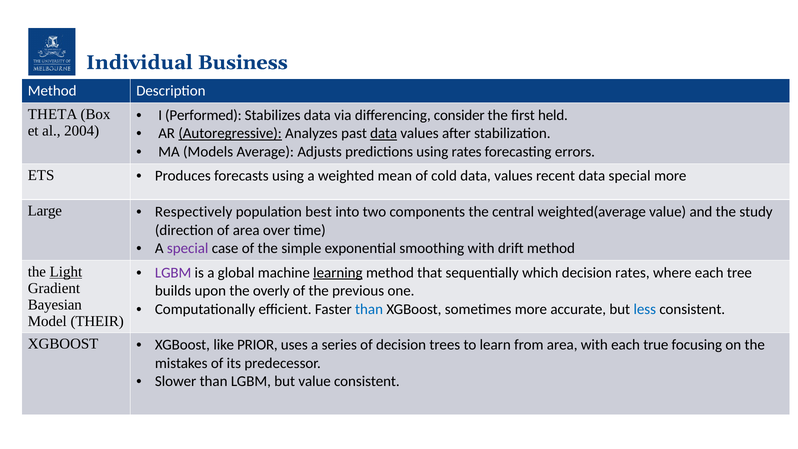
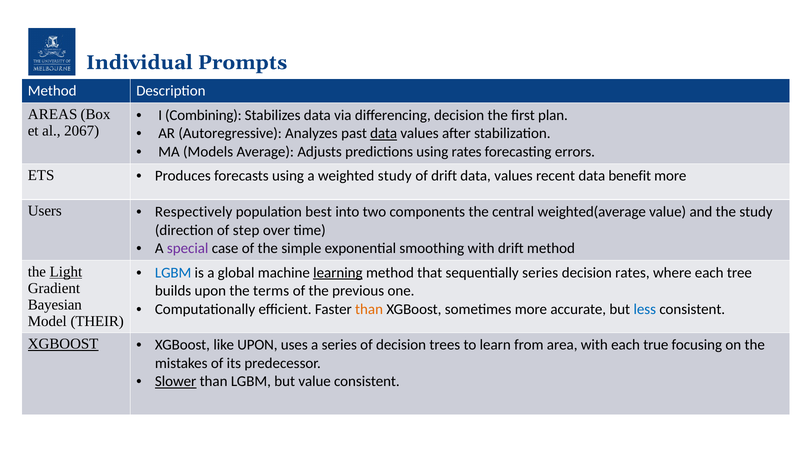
Business: Business -> Prompts (243, 62)
THETA: THETA -> AREAS (53, 114)
Performed: Performed -> Combining (203, 115)
differencing consider: consider -> decision (459, 115)
held: held -> plan (553, 115)
2004: 2004 -> 2067 (82, 131)
Autoregressive underline: present -> none (230, 133)
weighted mean: mean -> study (395, 176)
of cold: cold -> drift (444, 176)
data special: special -> benefit (630, 176)
Large: Large -> Users (45, 211)
of area: area -> step (246, 230)
LGBM colour: purple -> blue (173, 273)
sequentially which: which -> series (540, 273)
overly: overly -> terms (271, 291)
than colour: blue -> orange (369, 309)
XGBOOST underline: none -> present (63, 344)
like PRIOR: PRIOR -> UPON (257, 345)
Slower underline: none -> present (176, 381)
